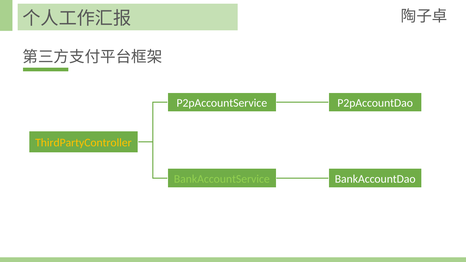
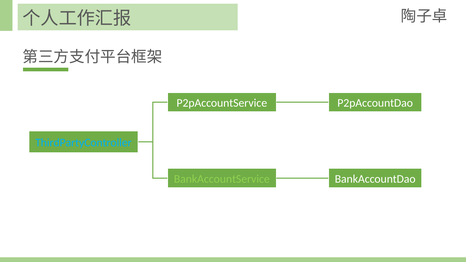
ThirdPartyController colour: yellow -> light blue (83, 143)
